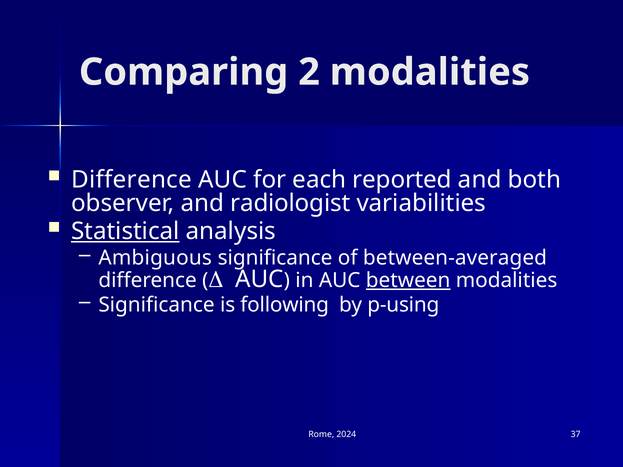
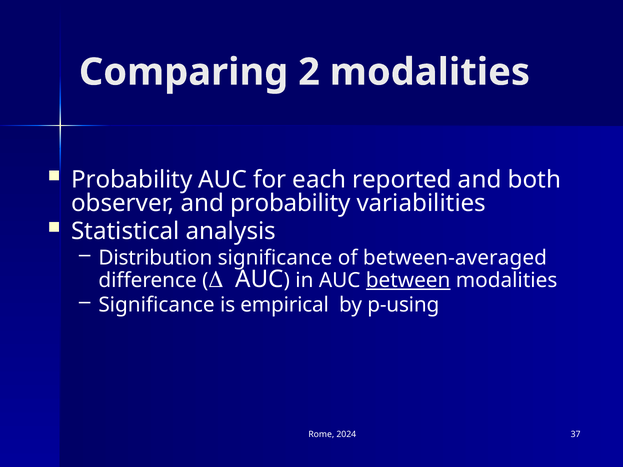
Difference: Difference -> Probability (132, 180)
and radiologist: radiologist -> probability (290, 203)
Statistical underline: present -> none (125, 231)
Ambiguous: Ambiguous -> Distribution (155, 258)
following: following -> empirical (285, 305)
